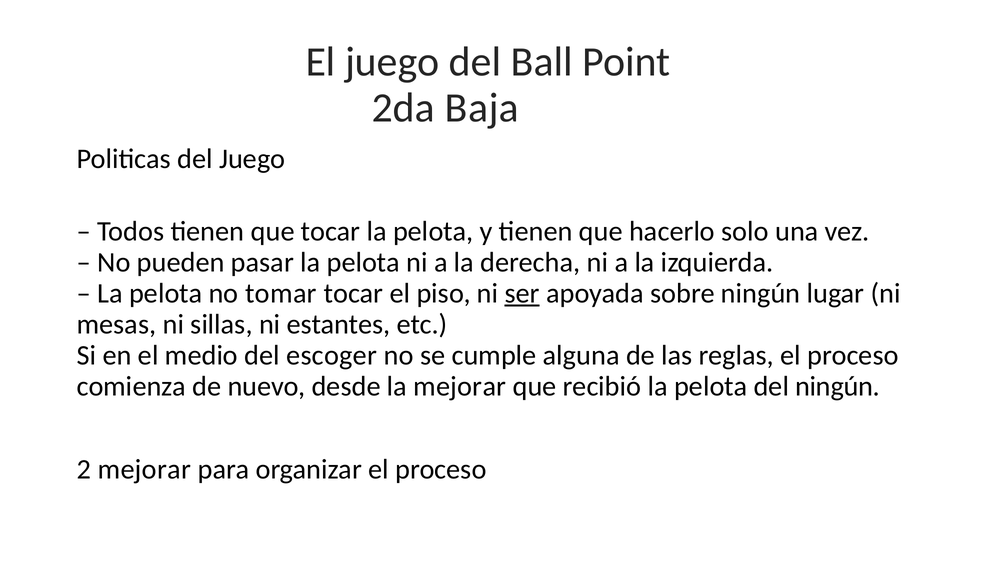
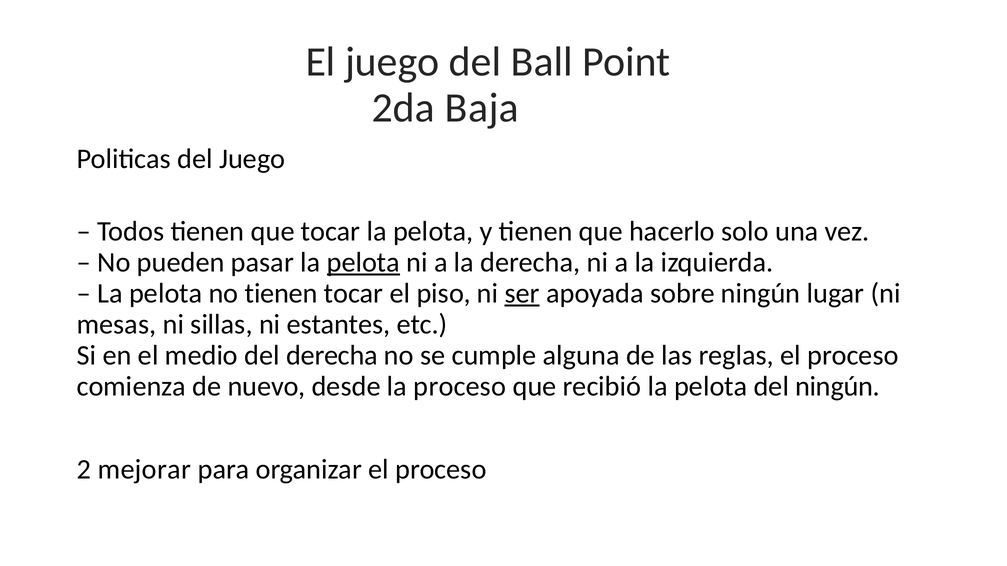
pelota underline: none -> present (363, 263)
no tomar: tomar -> tienen (281, 294)
del escoger: escoger -> derecha (332, 356)
la mejorar: mejorar -> proceso (460, 387)
